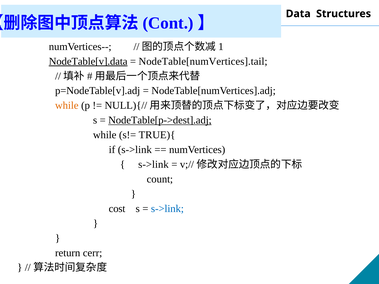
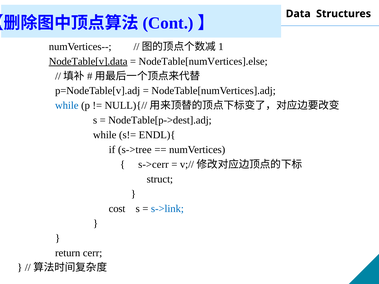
NodeTable[numVertices].tail: NodeTable[numVertices].tail -> NodeTable[numVertices].else (203, 61)
while colour: orange -> blue (67, 106)
NodeTable[p->dest].adj underline: present -> none (160, 120)
TRUE){: TRUE){ -> ENDL){ (157, 135)
if s->link: s->link -> s->tree (135, 150)
s->link: s->link -> s->cerr (153, 165)
count: count -> struct (160, 179)
